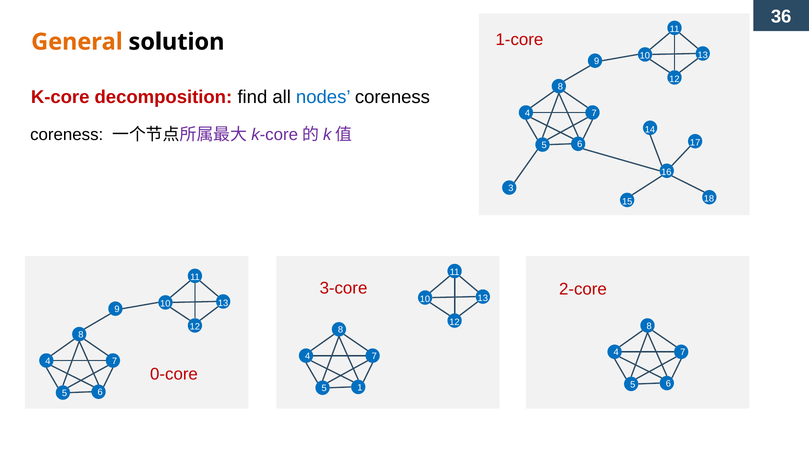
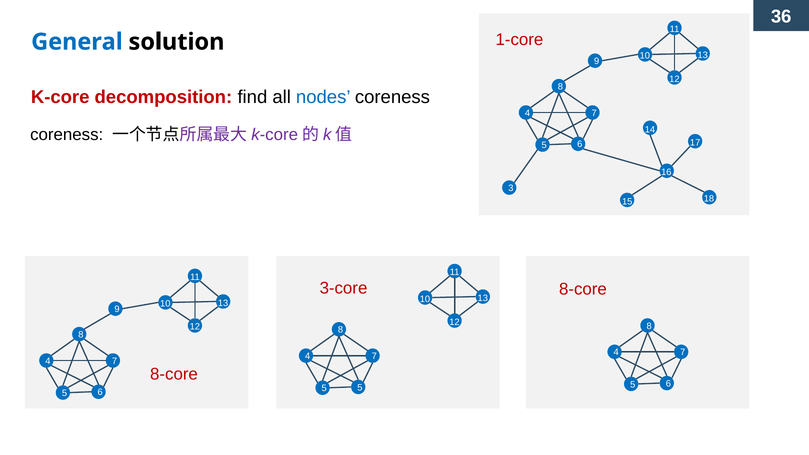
General colour: orange -> blue (77, 42)
3-core 2-core: 2-core -> 8-core (583, 289)
0-core: 0-core -> 8-core (174, 374)
5 1: 1 -> 5 (360, 388)
